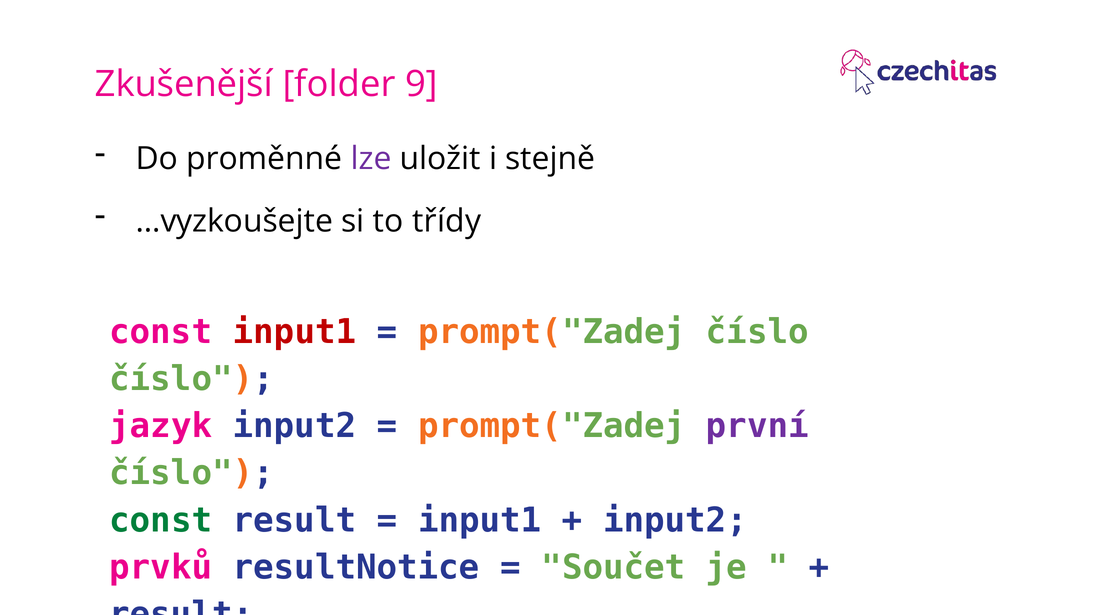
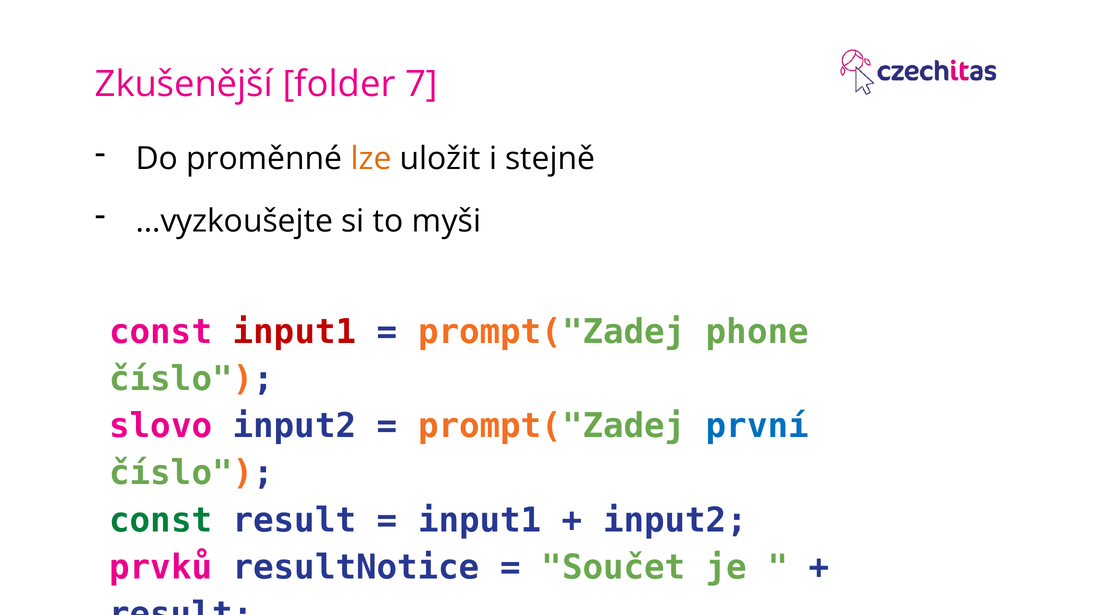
9: 9 -> 7 (421, 84)
lze colour: purple -> orange (371, 159)
třídy: třídy -> myši (447, 221)
prompt("Zadej číslo: číslo -> phone (757, 332)
jazyk: jazyk -> slovo (161, 426)
první colour: purple -> blue (757, 426)
